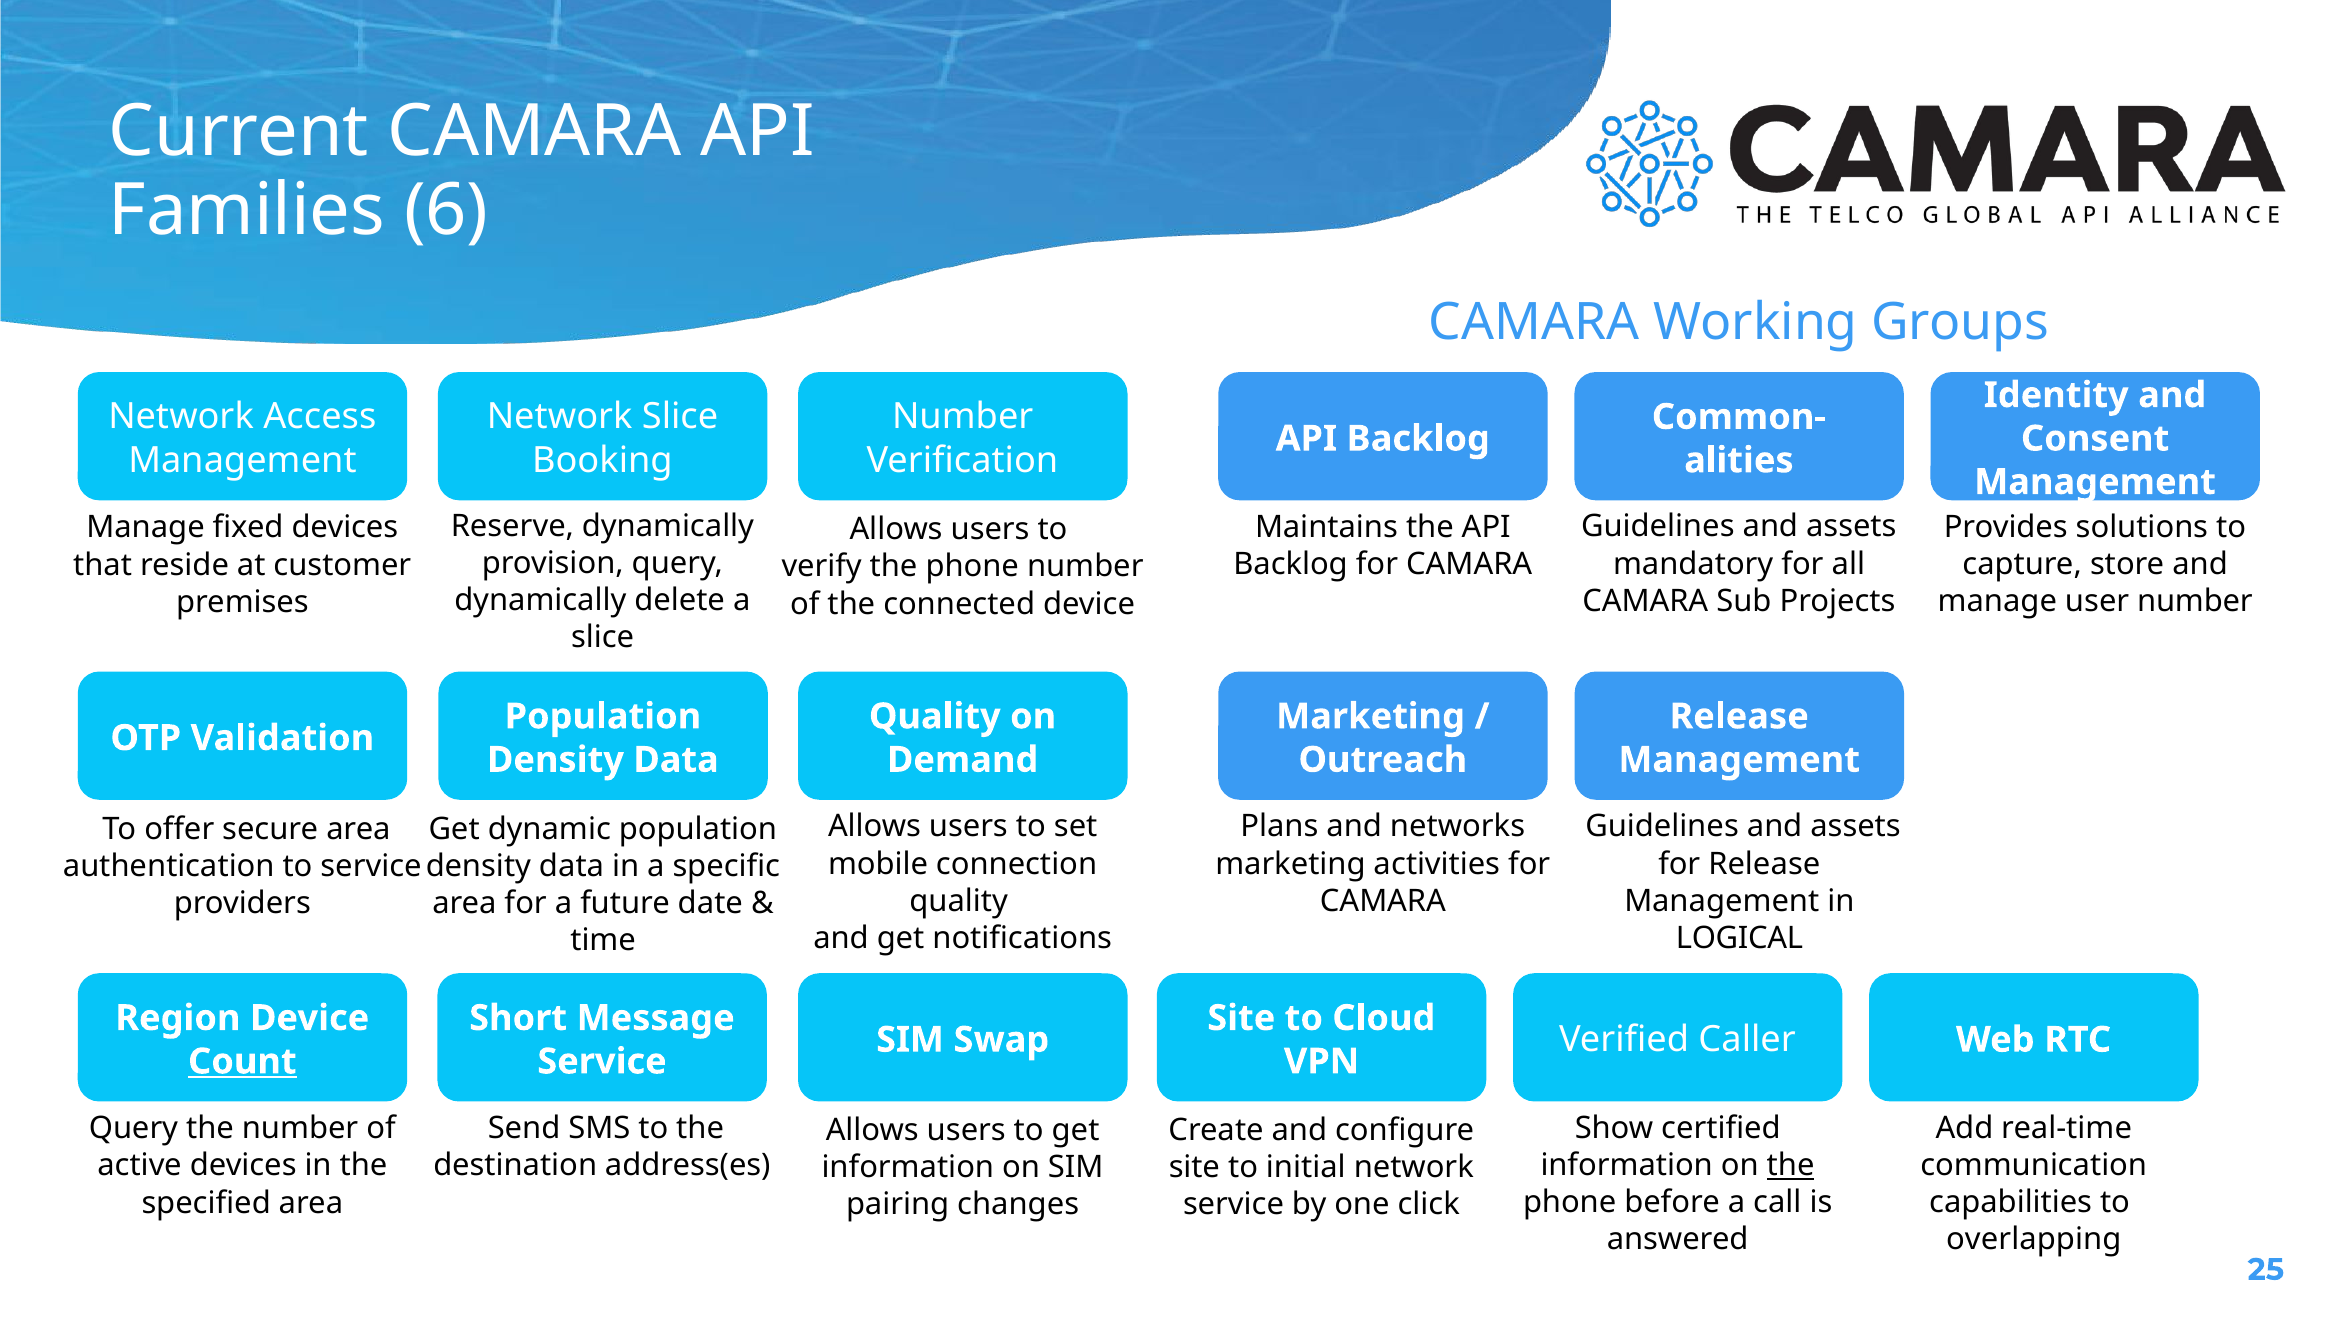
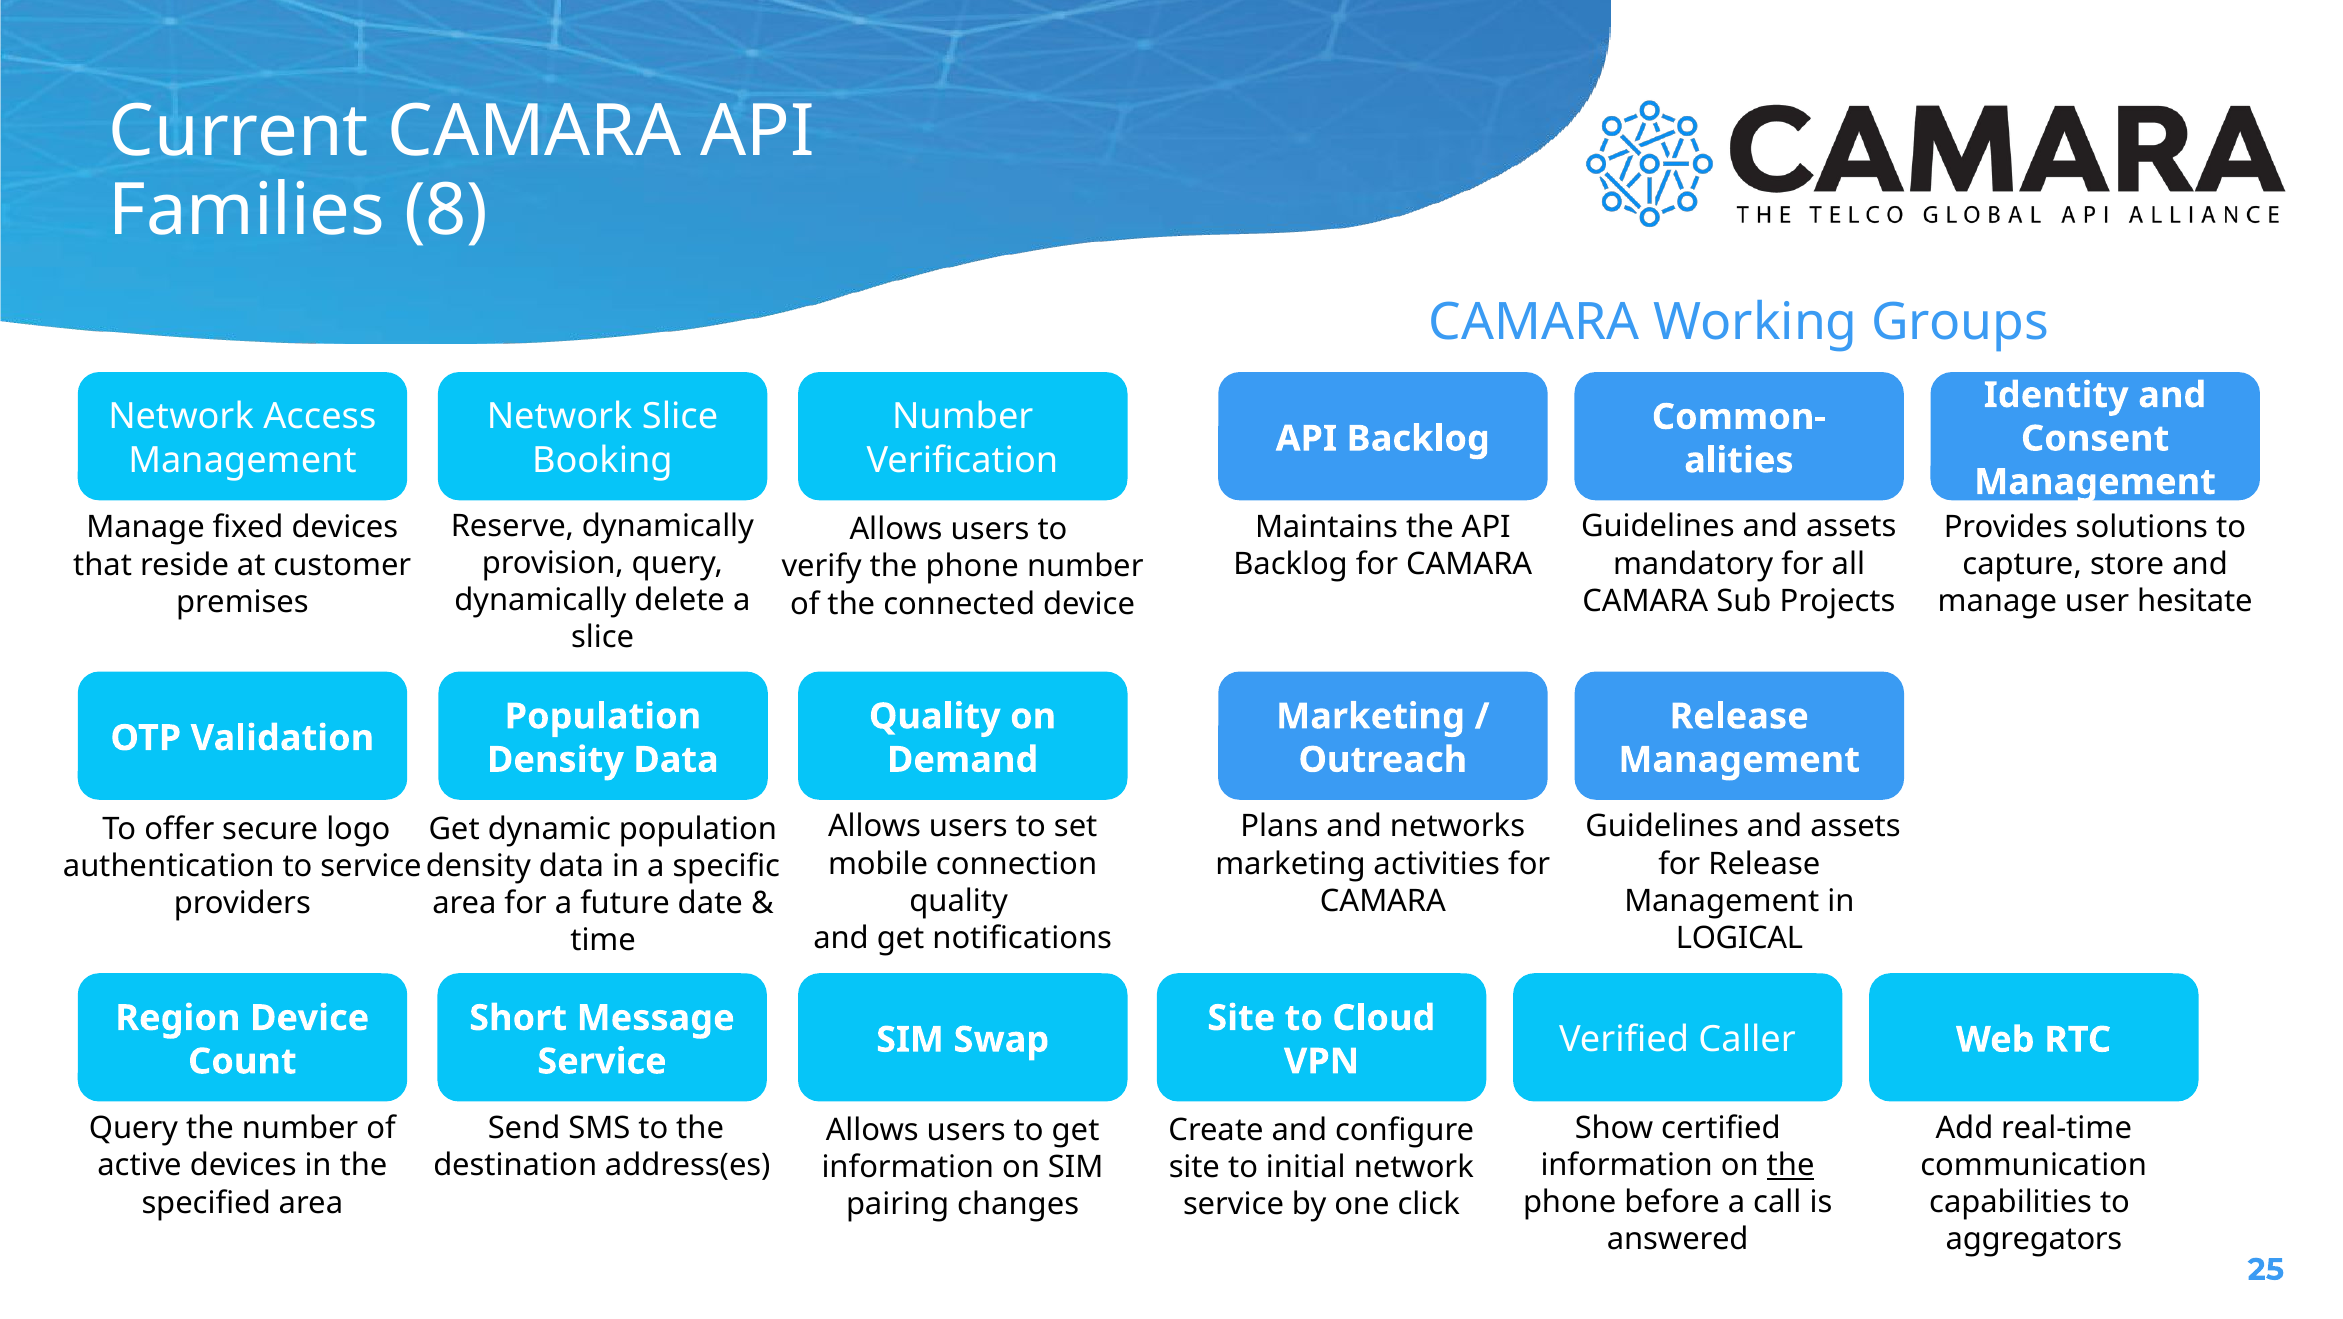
6: 6 -> 8 (446, 210)
user number: number -> hesitate (2195, 602)
secure area: area -> logo (358, 829)
Count underline: present -> none (242, 1061)
overlapping: overlapping -> aggregators (2034, 1239)
